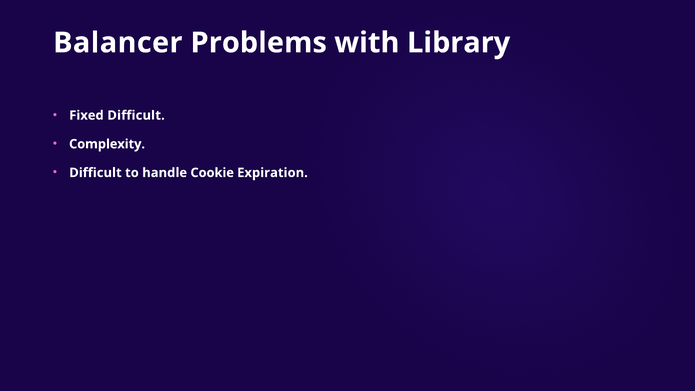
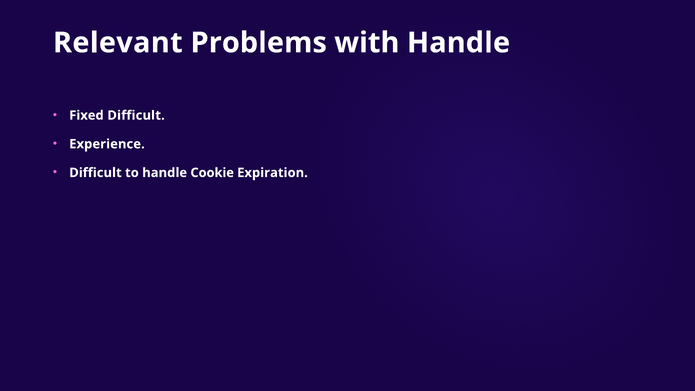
Balancer: Balancer -> Relevant (118, 43)
with Library: Library -> Handle (459, 43)
Complexity: Complexity -> Experience (107, 144)
